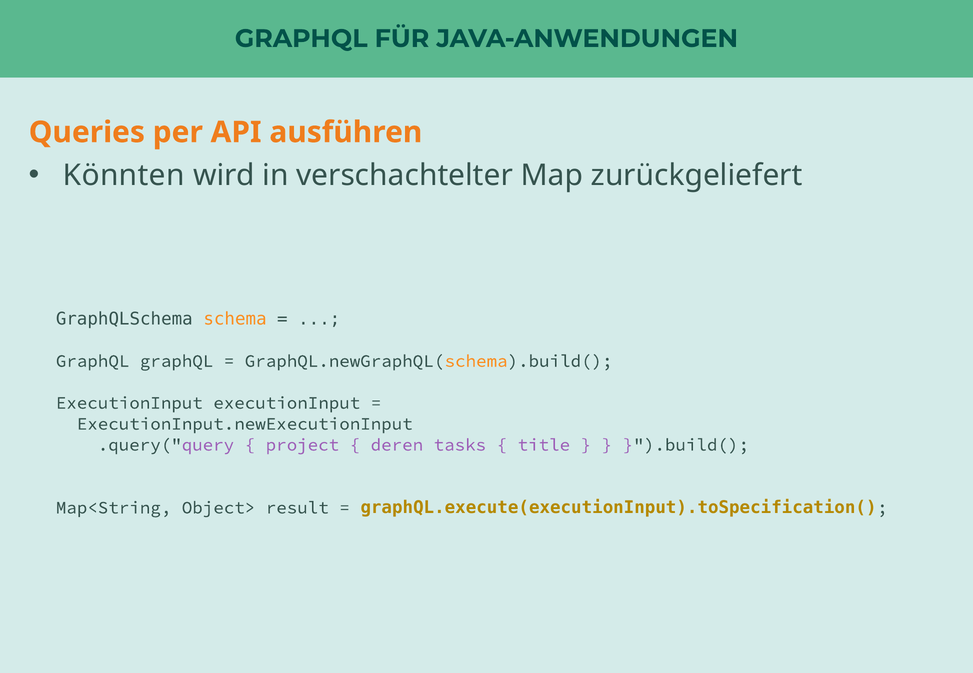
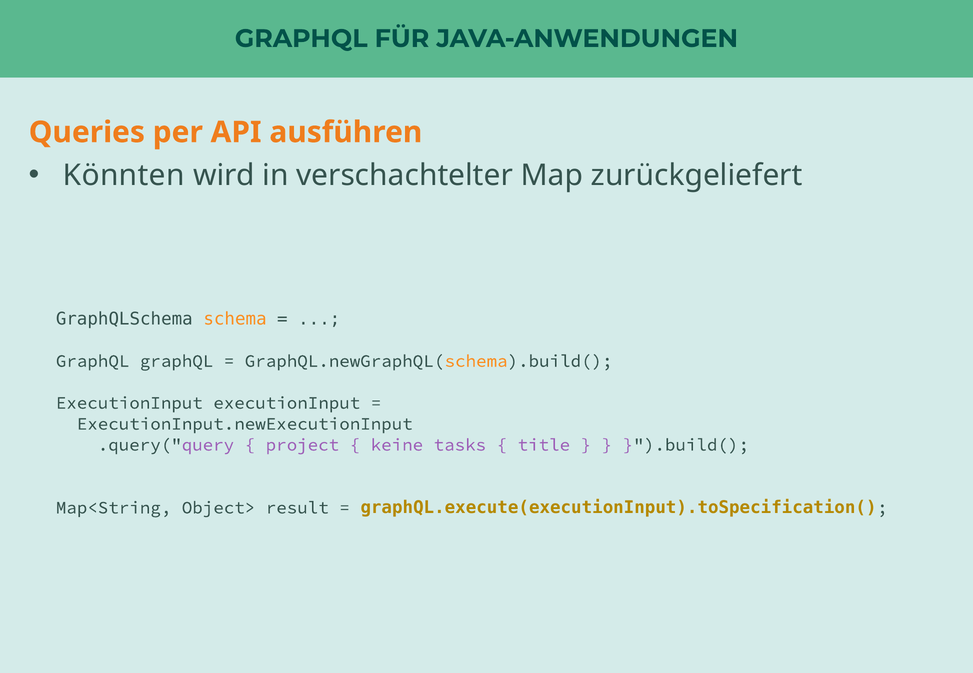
deren: deren -> keine (397, 445)
